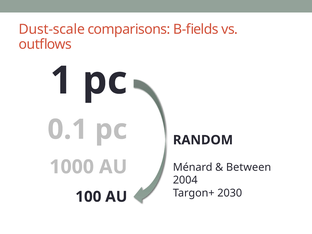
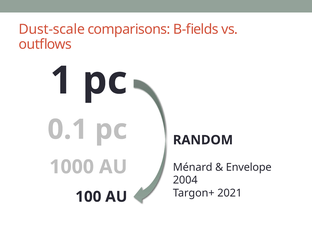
Between: Between -> Envelope (249, 167)
2030: 2030 -> 2021 (230, 193)
